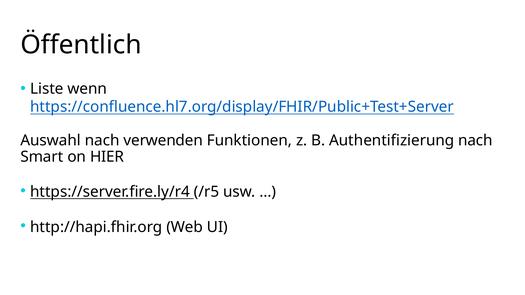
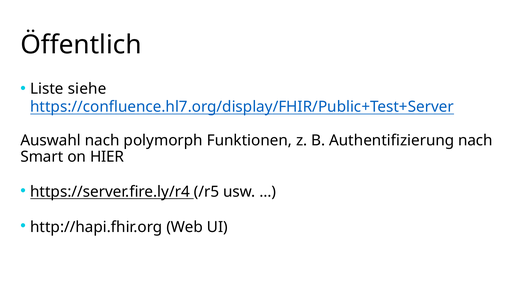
wenn: wenn -> siehe (87, 89)
verwenden: verwenden -> polymorph (163, 141)
